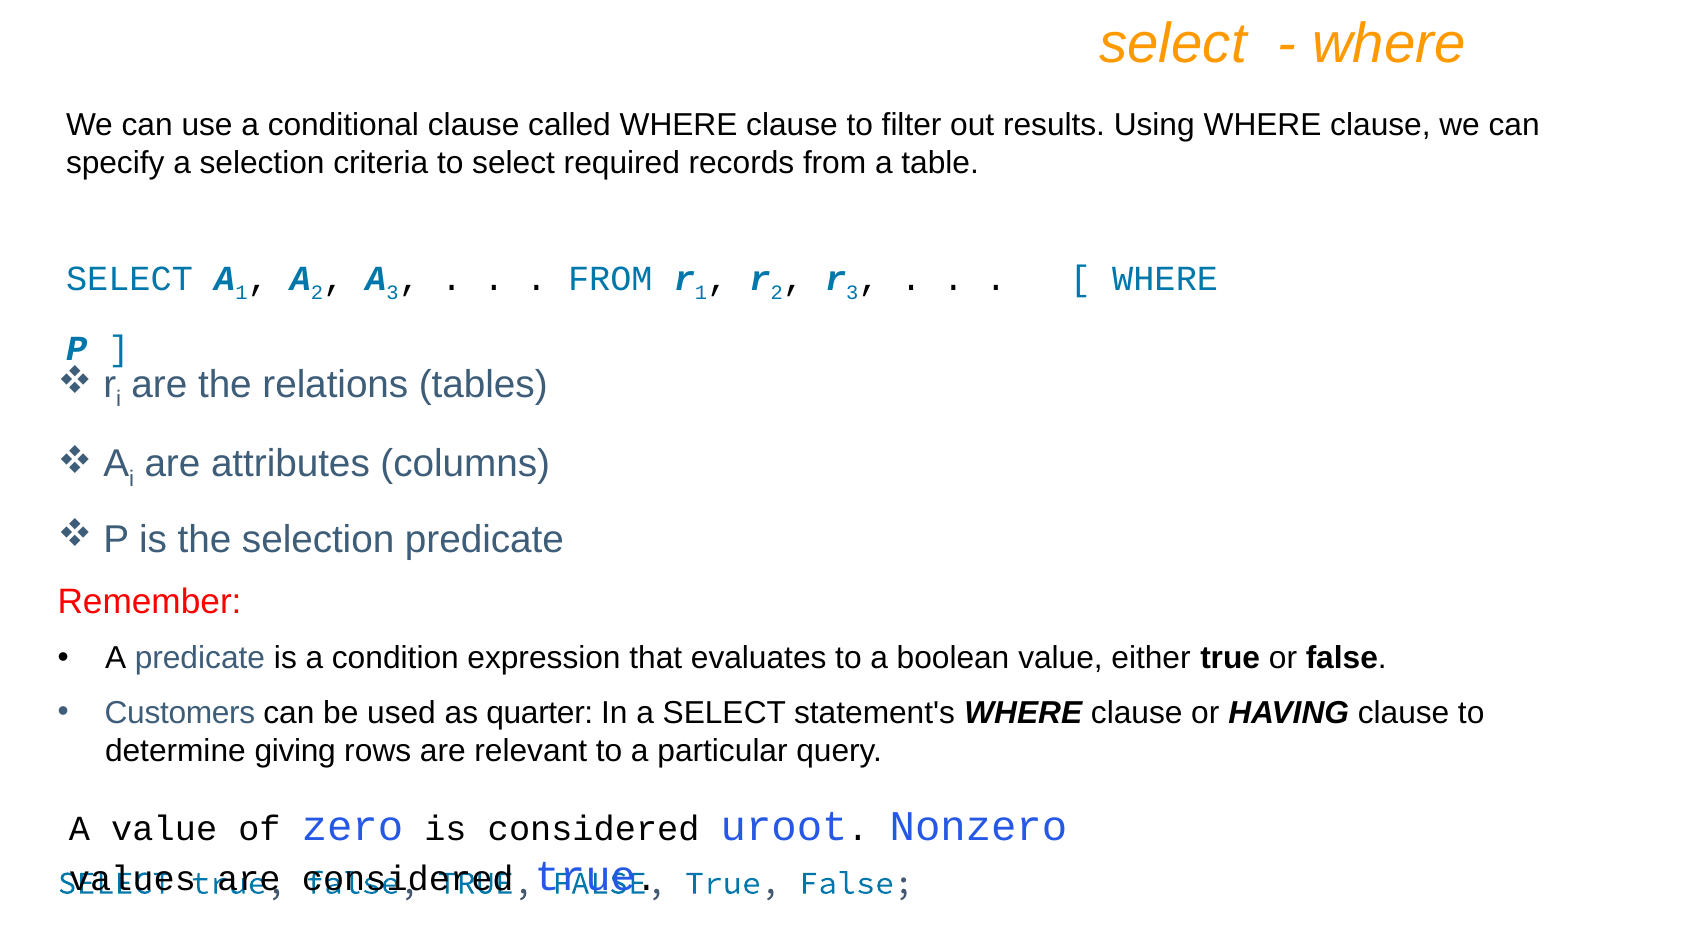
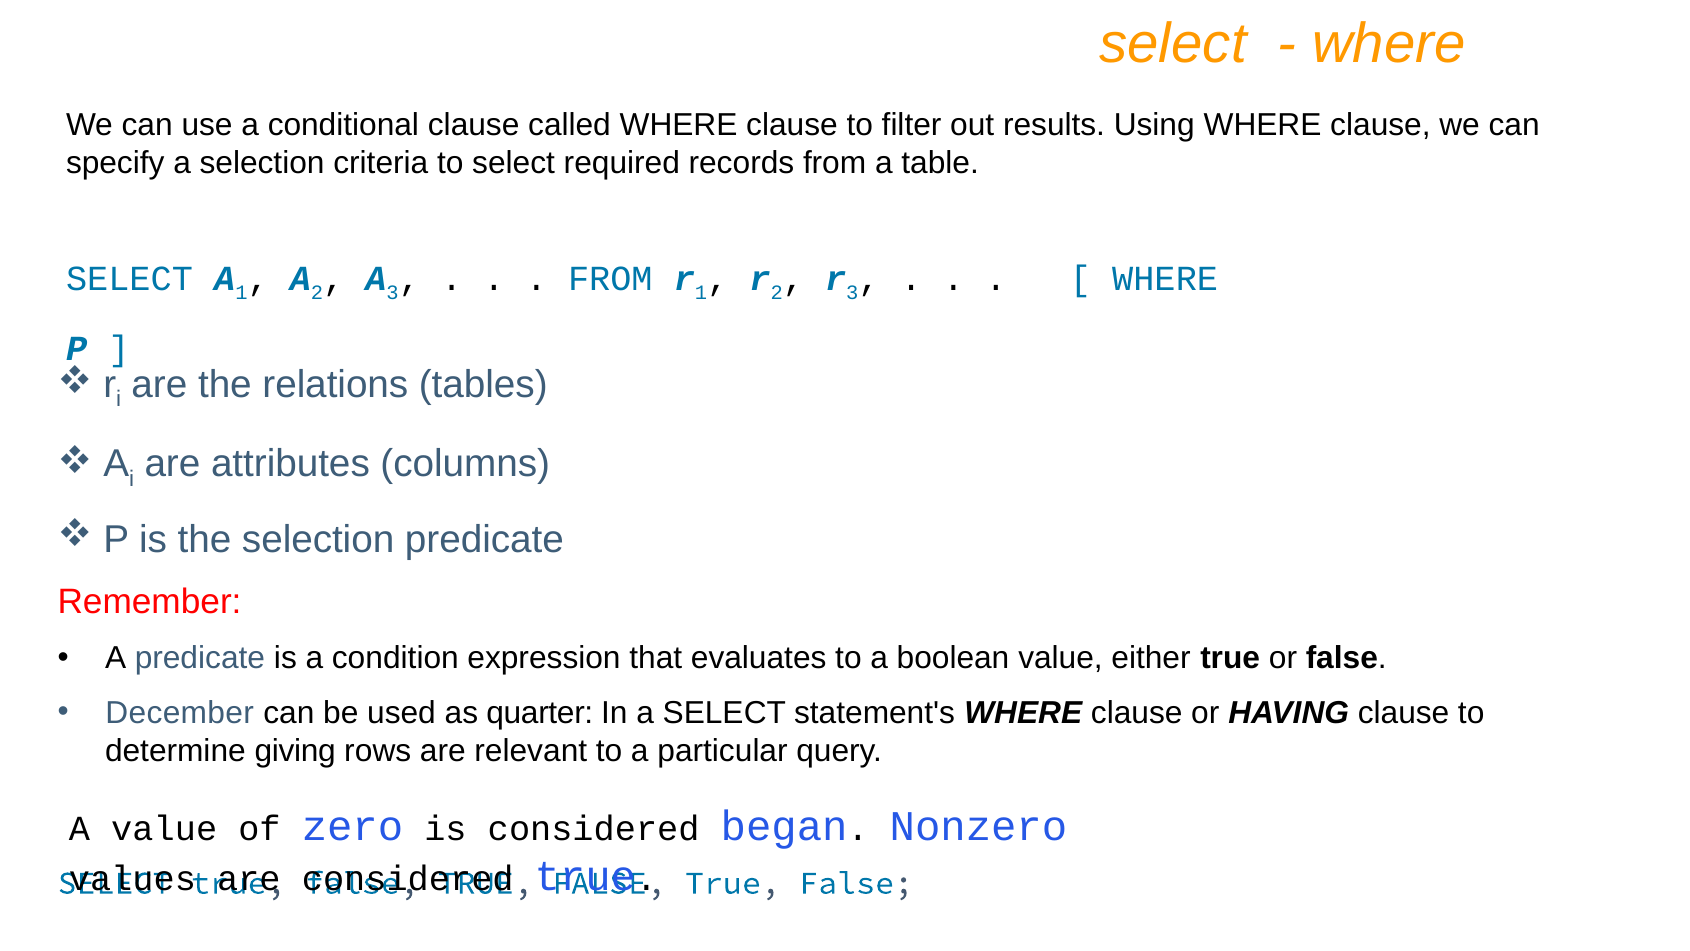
Customers: Customers -> December (180, 713)
uroot: uroot -> began (784, 826)
